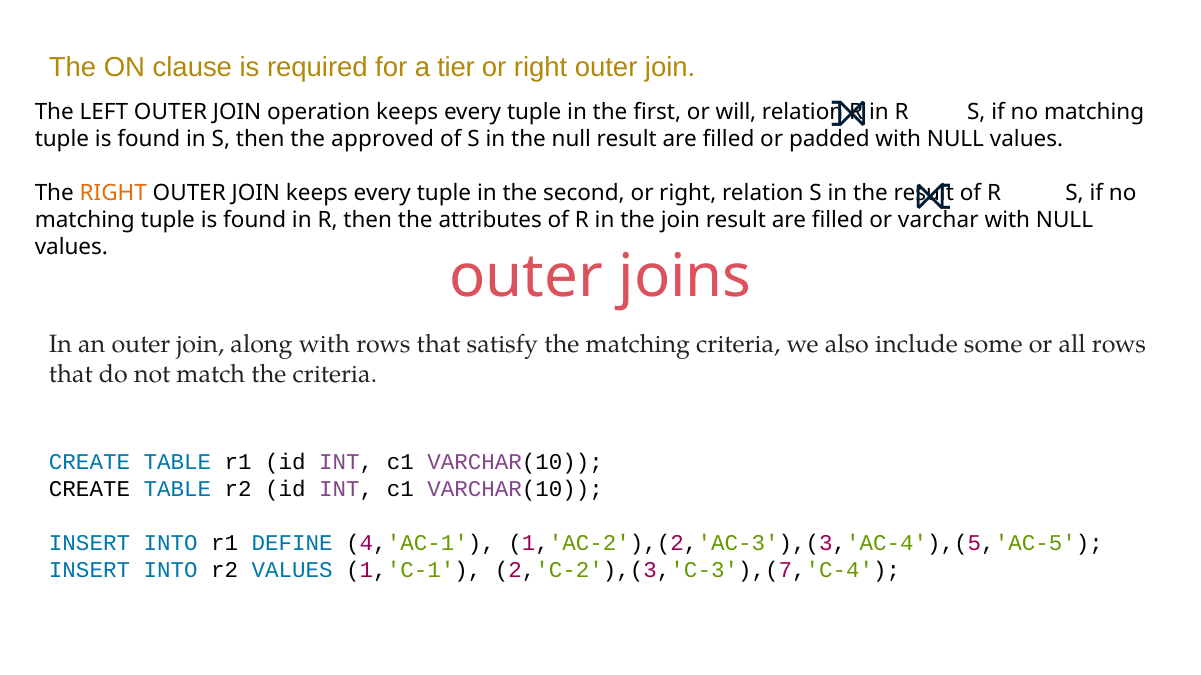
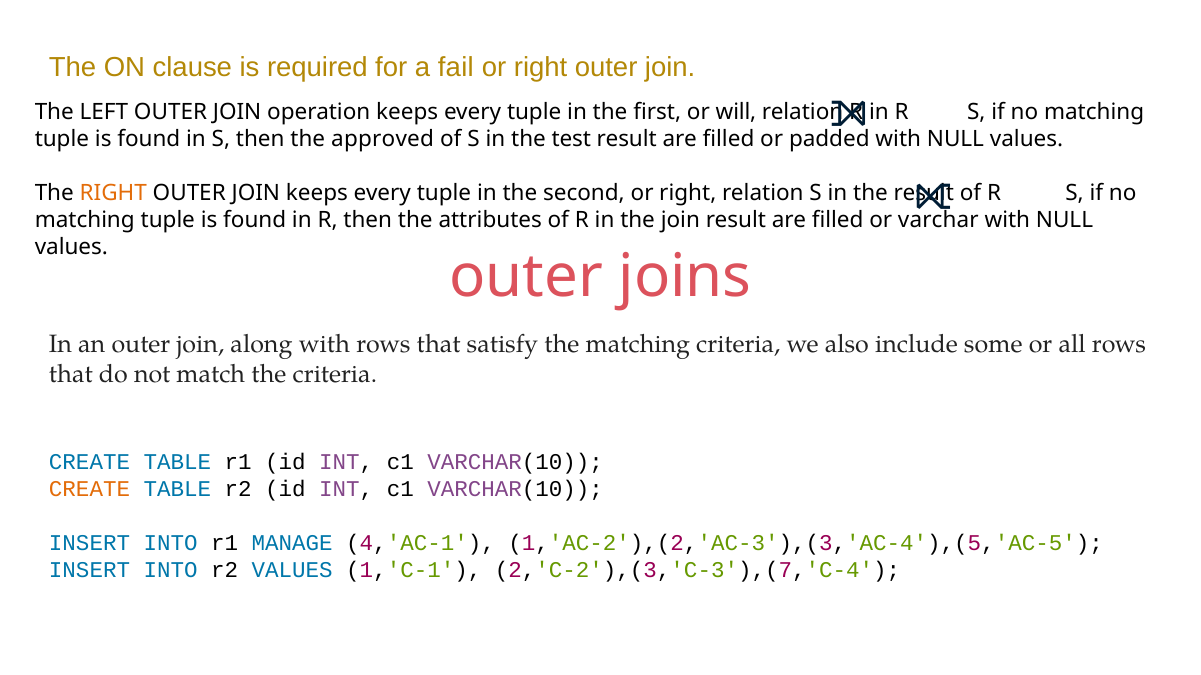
tier: tier -> fail (456, 67)
the null: null -> test (571, 139)
CREATE colour: black -> orange (90, 490)
DEFINE: DEFINE -> MANAGE (292, 544)
